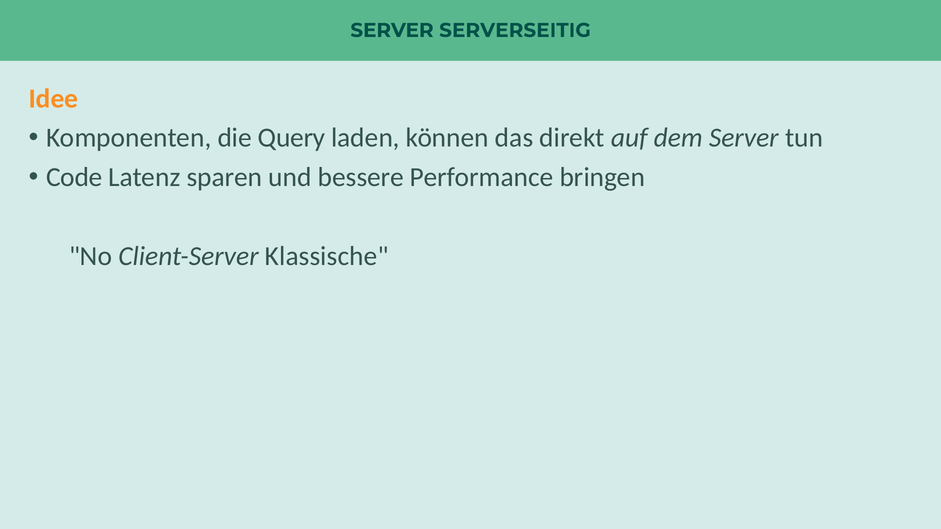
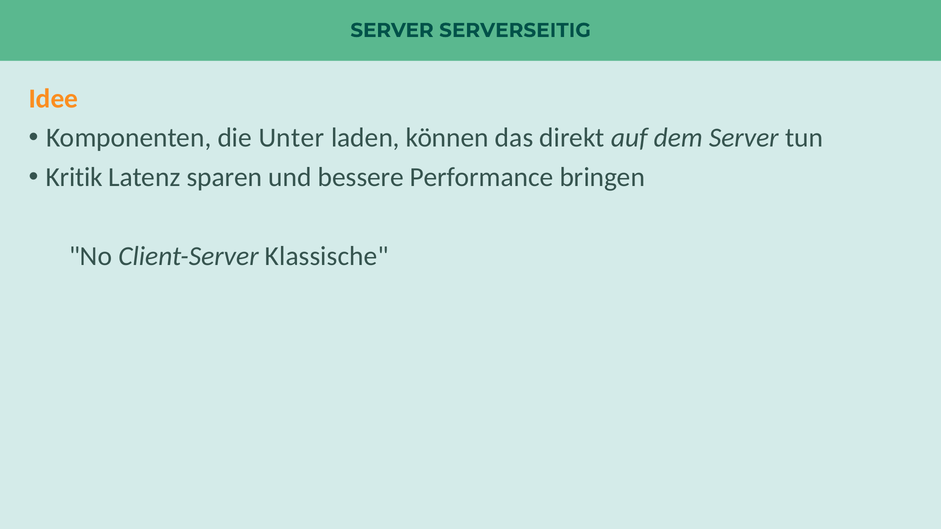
Query: Query -> Unter (291, 138)
Code: Code -> Kritik (74, 177)
